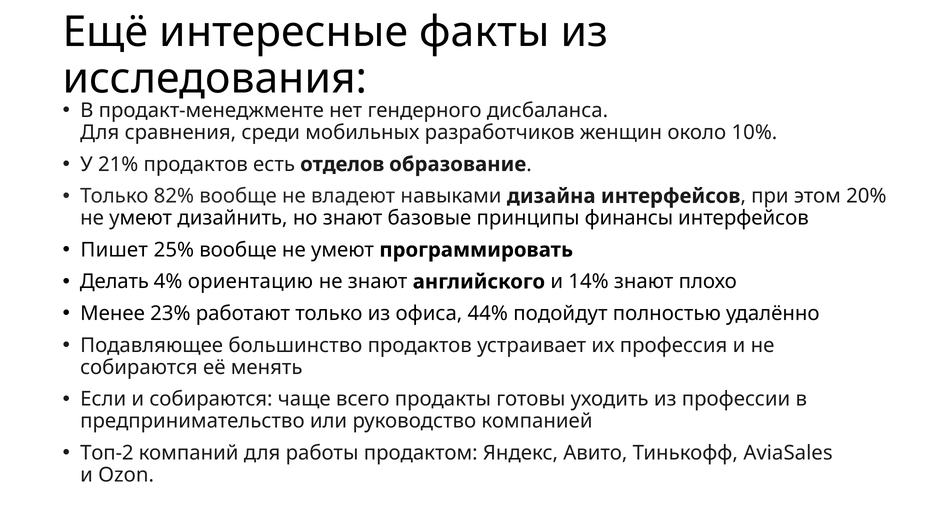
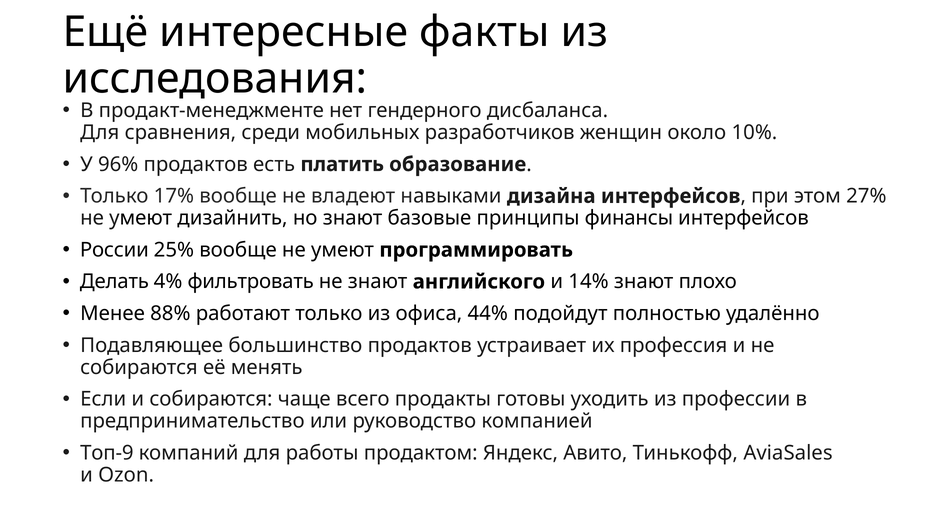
21%: 21% -> 96% (118, 164)
отделов: отделов -> платить (342, 164)
82%: 82% -> 17% (174, 196)
20%: 20% -> 27% (866, 196)
Пишет: Пишет -> России (114, 250)
ориентацию: ориентацию -> фильтровать (251, 282)
23%: 23% -> 88% (170, 313)
Топ-2: Топ-2 -> Топ-9 (107, 453)
